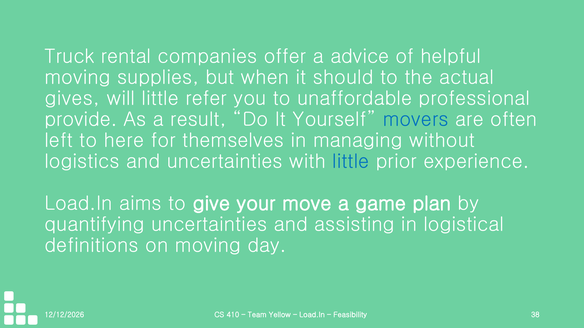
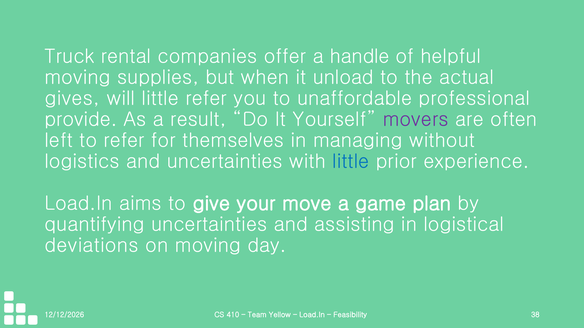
advice: advice -> handle (360, 57)
should: should -> unload (343, 78)
movers colour: blue -> purple (416, 120)
to here: here -> refer (124, 141)
definitions: definitions -> deviations (92, 246)
